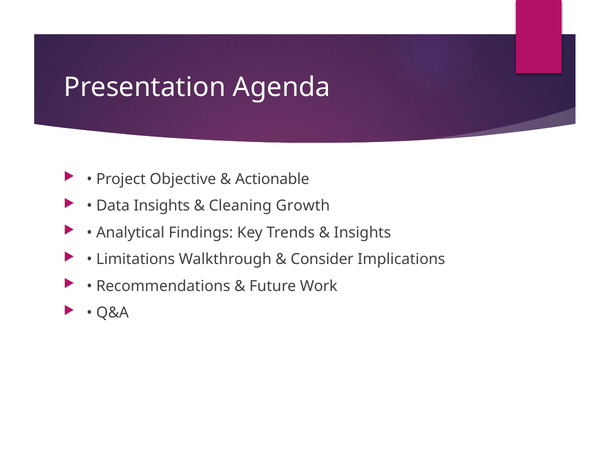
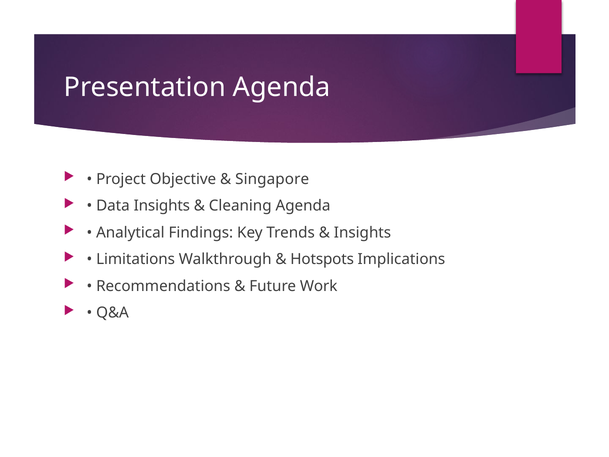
Actionable: Actionable -> Singapore (272, 179)
Cleaning Growth: Growth -> Agenda (303, 206)
Consider: Consider -> Hotspots (322, 259)
